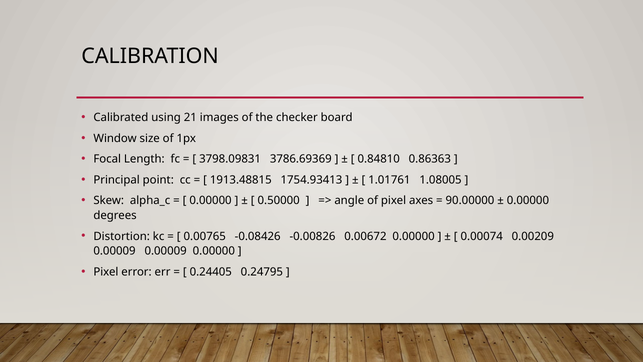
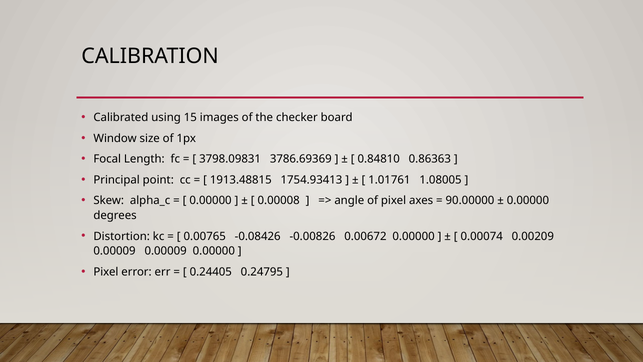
21: 21 -> 15 (190, 117)
0.50000: 0.50000 -> 0.00008 (279, 201)
